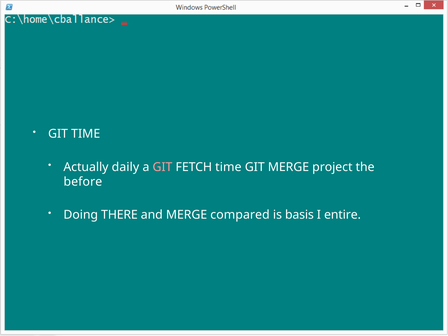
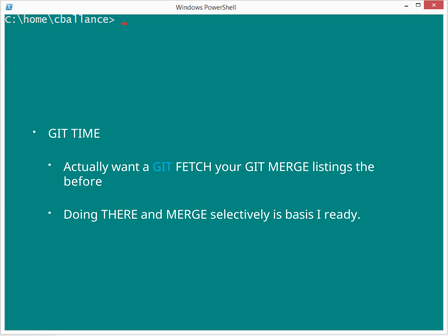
daily: daily -> want (126, 167)
GIT colour: pink -> light blue (162, 167)
FETCH time: time -> your (228, 167)
project: project -> listings (332, 167)
compared: compared -> selectively (240, 215)
entire: entire -> ready (342, 215)
